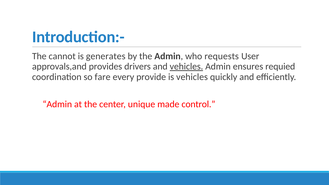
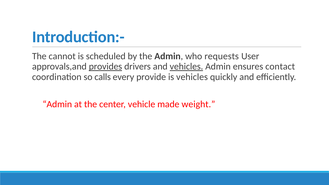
generates: generates -> scheduled (106, 56)
provides underline: none -> present (105, 67)
requied: requied -> contact (280, 67)
fare: fare -> calls (103, 77)
unique: unique -> vehicle (142, 104)
control: control -> weight (198, 104)
